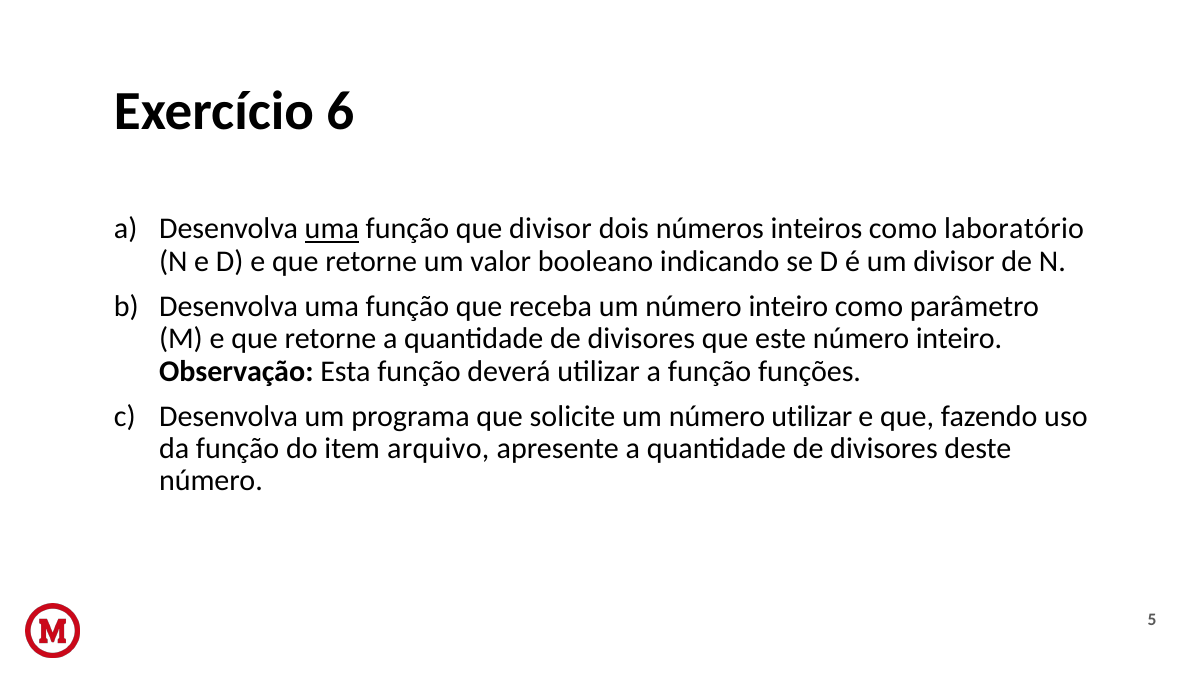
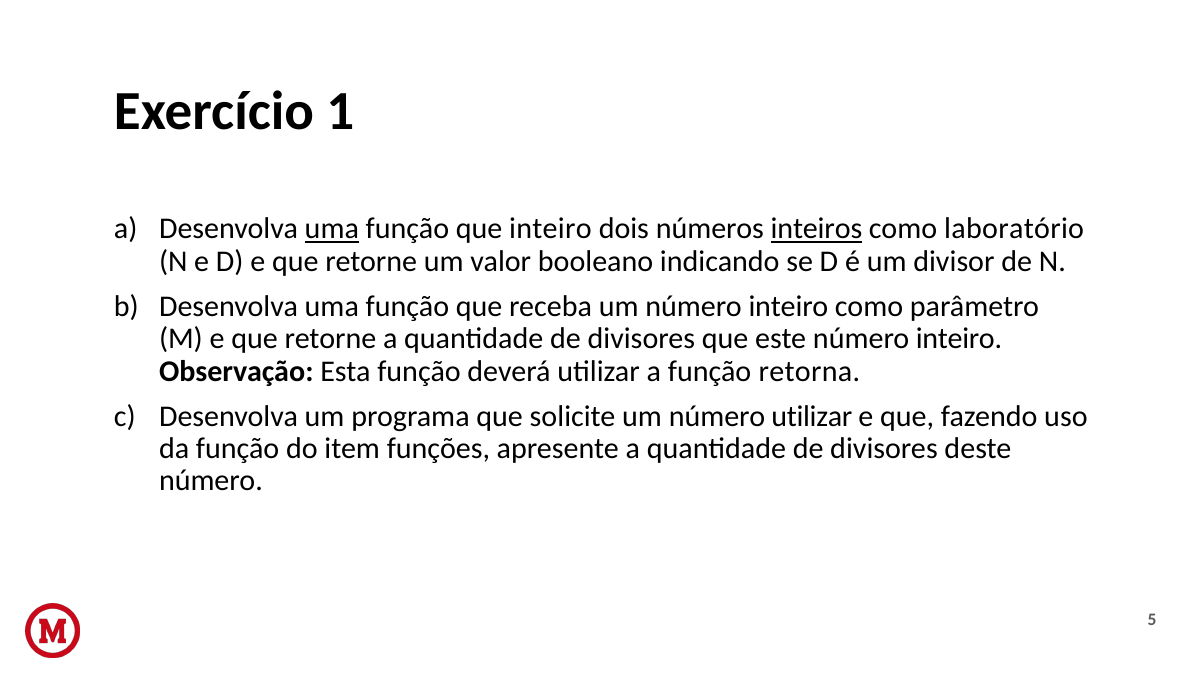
6: 6 -> 1 (340, 111)
que divisor: divisor -> inteiro (550, 229)
inteiros underline: none -> present (816, 229)
funções: funções -> retorna (809, 371)
arquivo: arquivo -> funções (438, 449)
